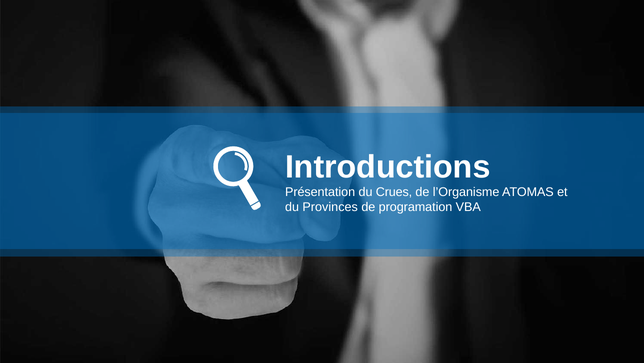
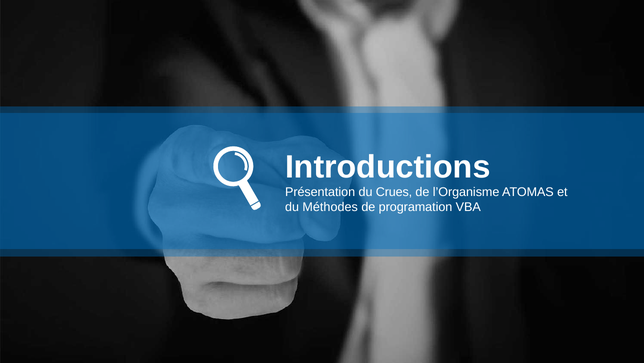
Provinces: Provinces -> Méthodes (330, 207)
